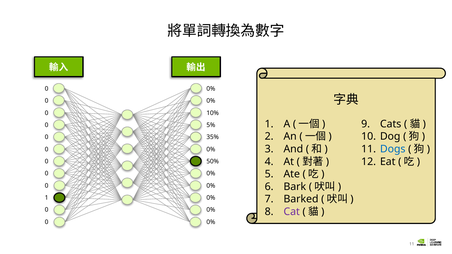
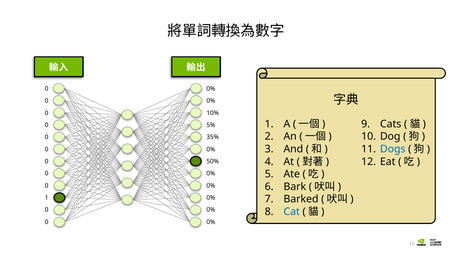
Cat colour: purple -> blue (292, 212)
